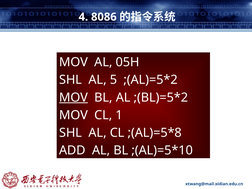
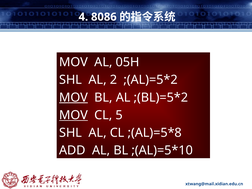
5: 5 -> 2 (113, 80)
MOV underline: none -> present (74, 115)
1: 1 -> 5 (119, 115)
